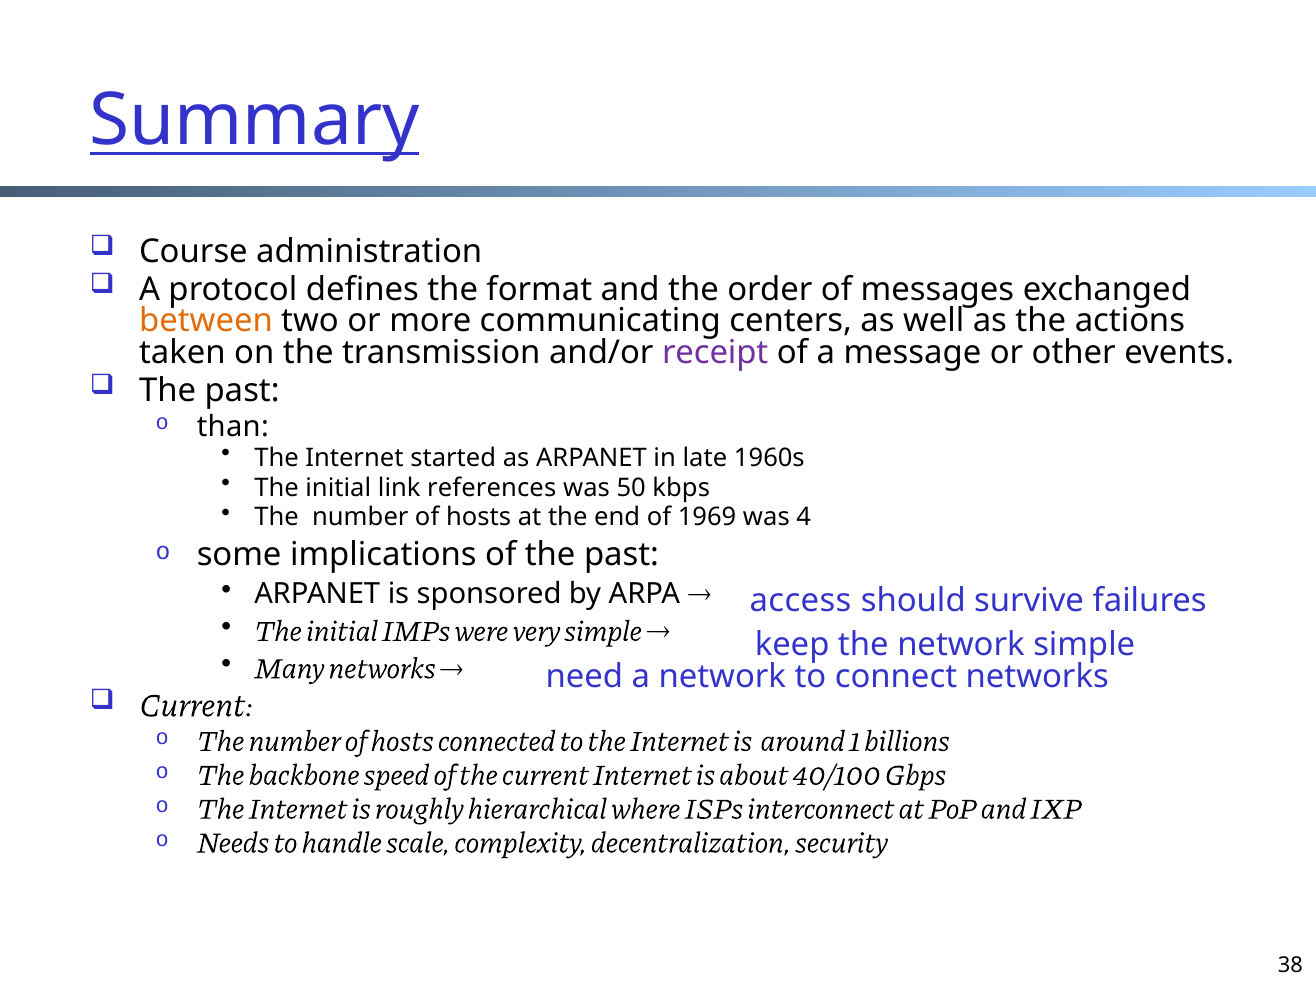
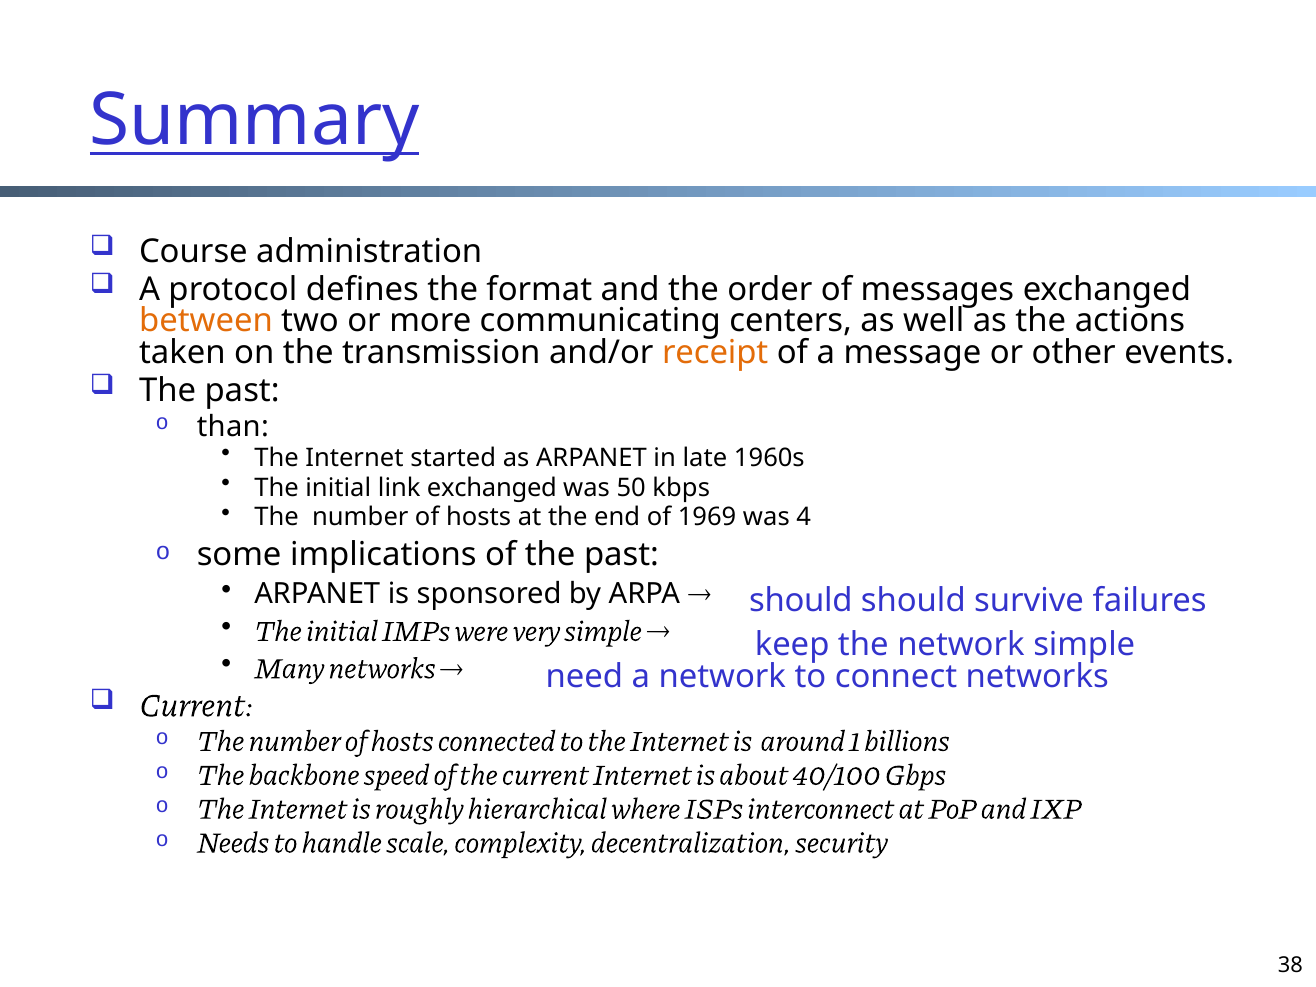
receipt colour: purple -> orange (715, 353)
link references: references -> exchanged (492, 488)
access: access -> should (801, 601)
